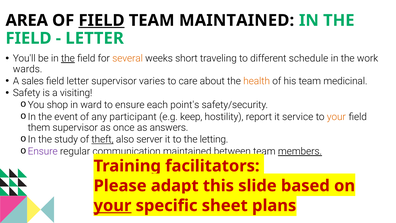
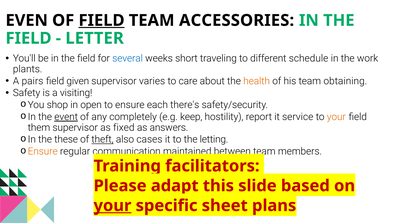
AREA: AREA -> EVEN (27, 20)
TEAM MAINTAINED: MAINTAINED -> ACCESSORIES (237, 20)
the underline: present -> none (68, 58)
several colour: orange -> blue (128, 58)
wards: wards -> plants (28, 69)
sales: sales -> pairs (33, 81)
field letter: letter -> given (78, 81)
medicinal: medicinal -> obtaining (345, 81)
ward: ward -> open (91, 105)
point's: point's -> there's (185, 105)
event underline: none -> present (66, 117)
participant: participant -> completely (133, 117)
once: once -> fixed (124, 127)
study: study -> these (66, 139)
server: server -> cases (149, 139)
Ensure colour: purple -> orange (43, 151)
members underline: present -> none (300, 151)
